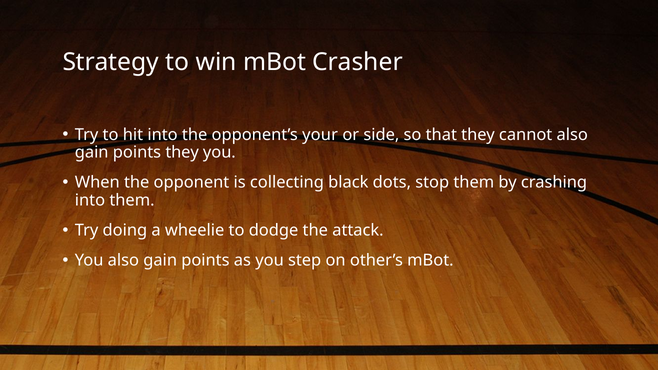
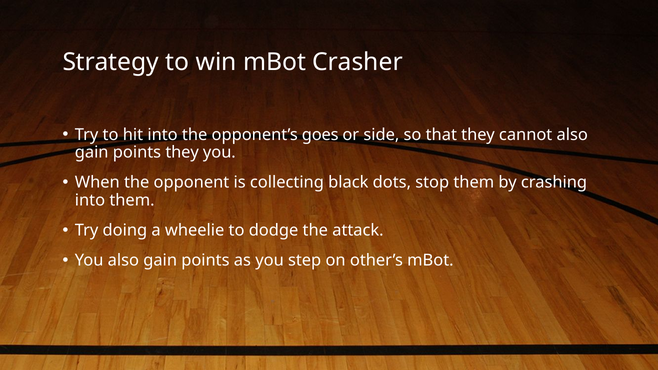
your: your -> goes (320, 135)
